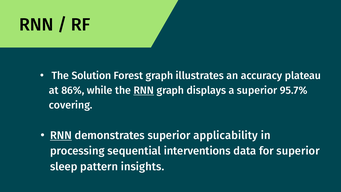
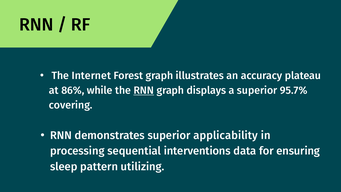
Solution: Solution -> Internet (91, 76)
RNN underline: present -> none (61, 135)
for superior: superior -> ensuring (298, 151)
insights: insights -> utilizing (143, 166)
